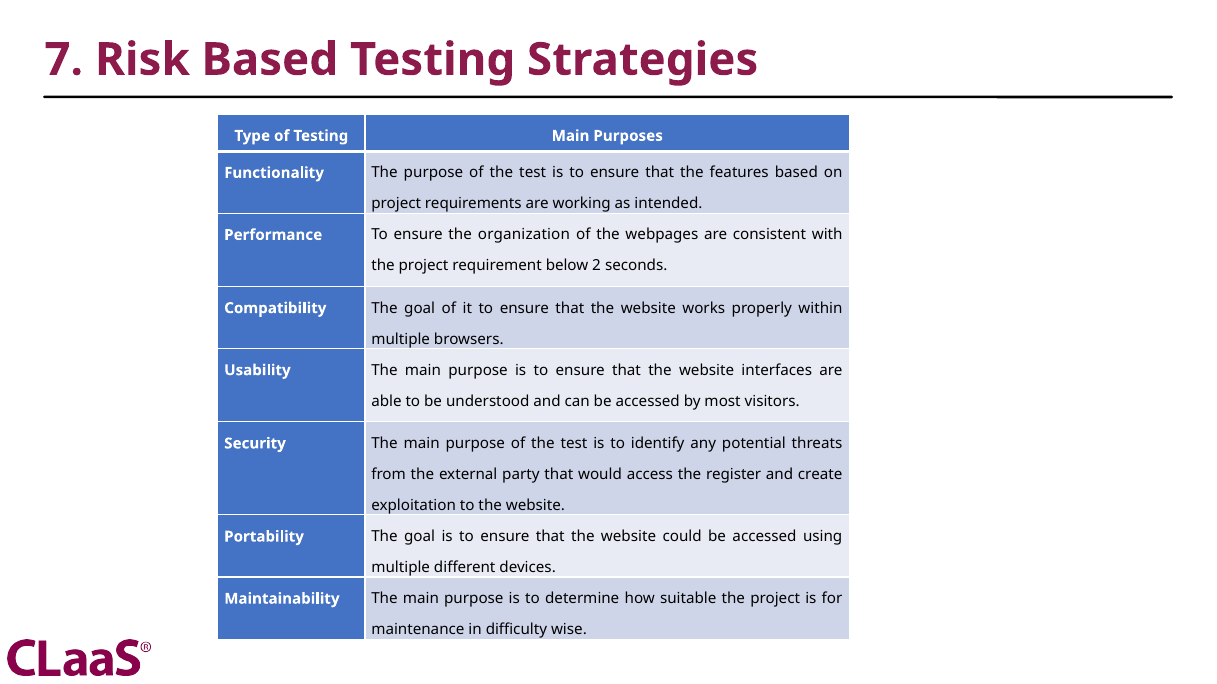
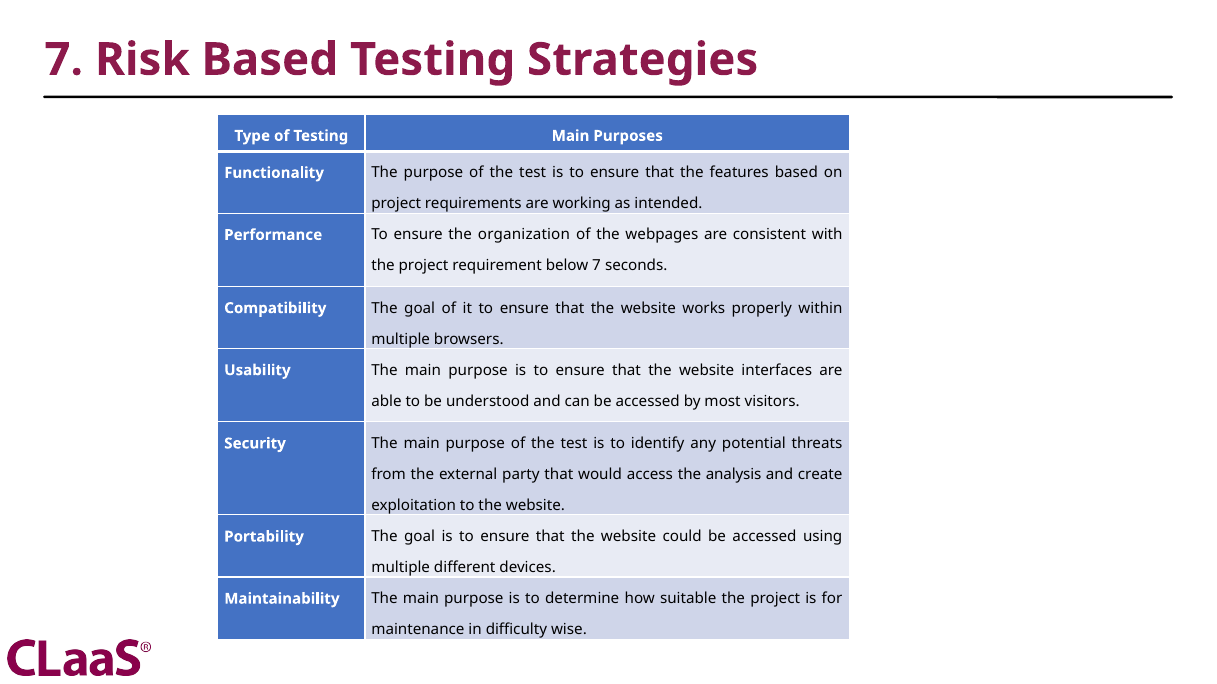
below 2: 2 -> 7 (597, 266)
register: register -> analysis (734, 475)
